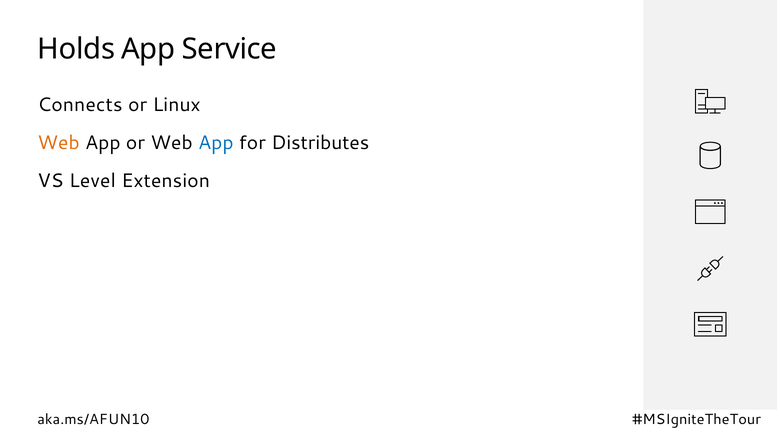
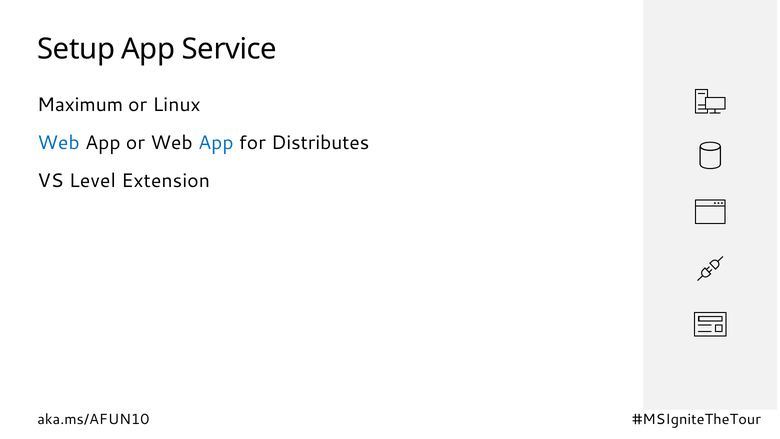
Holds: Holds -> Setup (76, 49)
Connects: Connects -> Maximum (80, 105)
Web colour: orange -> blue (59, 143)
